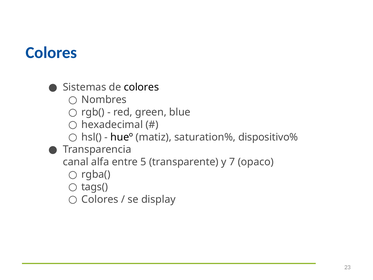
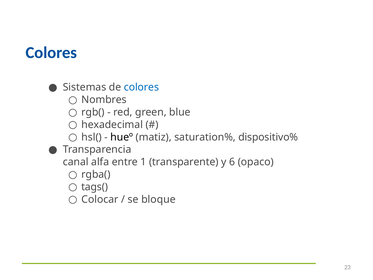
colores colour: black -> blue (141, 87)
5: 5 -> 1 (143, 162)
7: 7 -> 6 (232, 162)
Colores: Colores -> Colocar (100, 199)
display: display -> bloque (158, 199)
